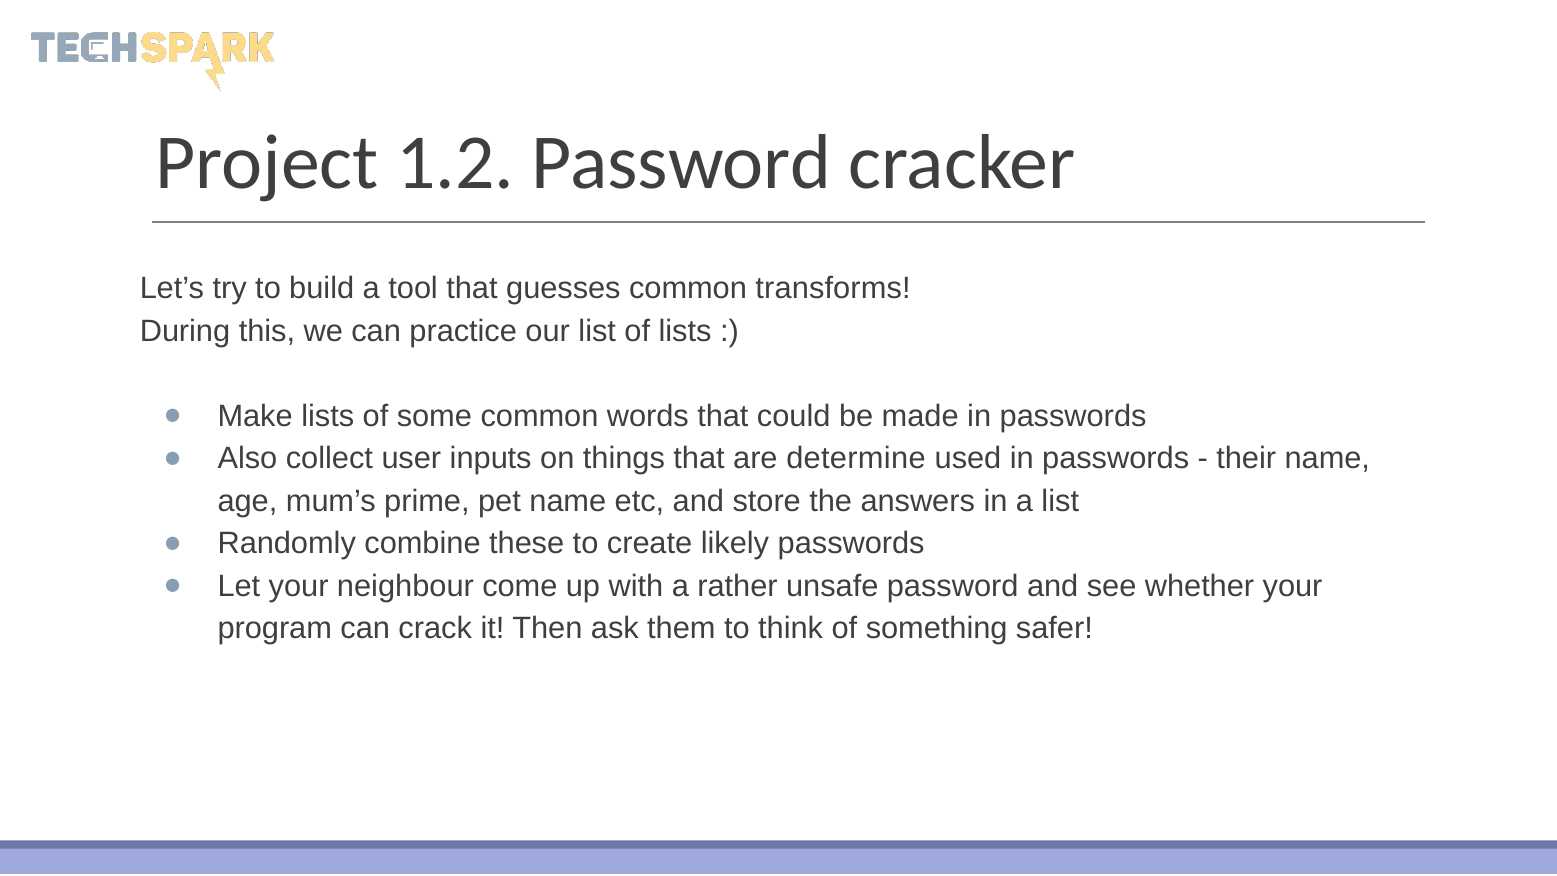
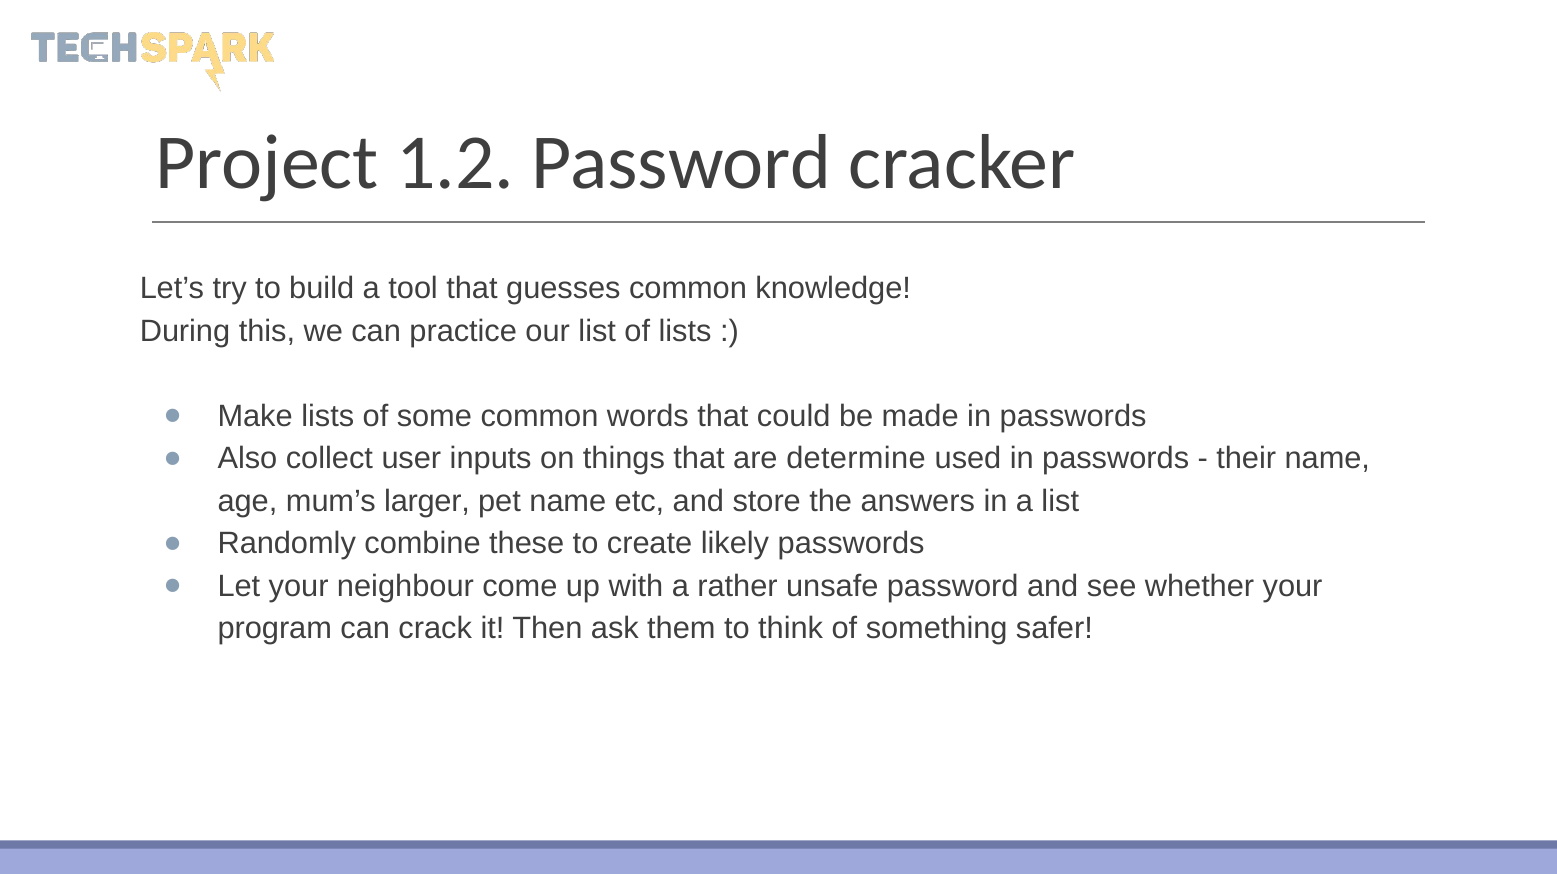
transforms: transforms -> knowledge (833, 289)
prime: prime -> larger (427, 501)
